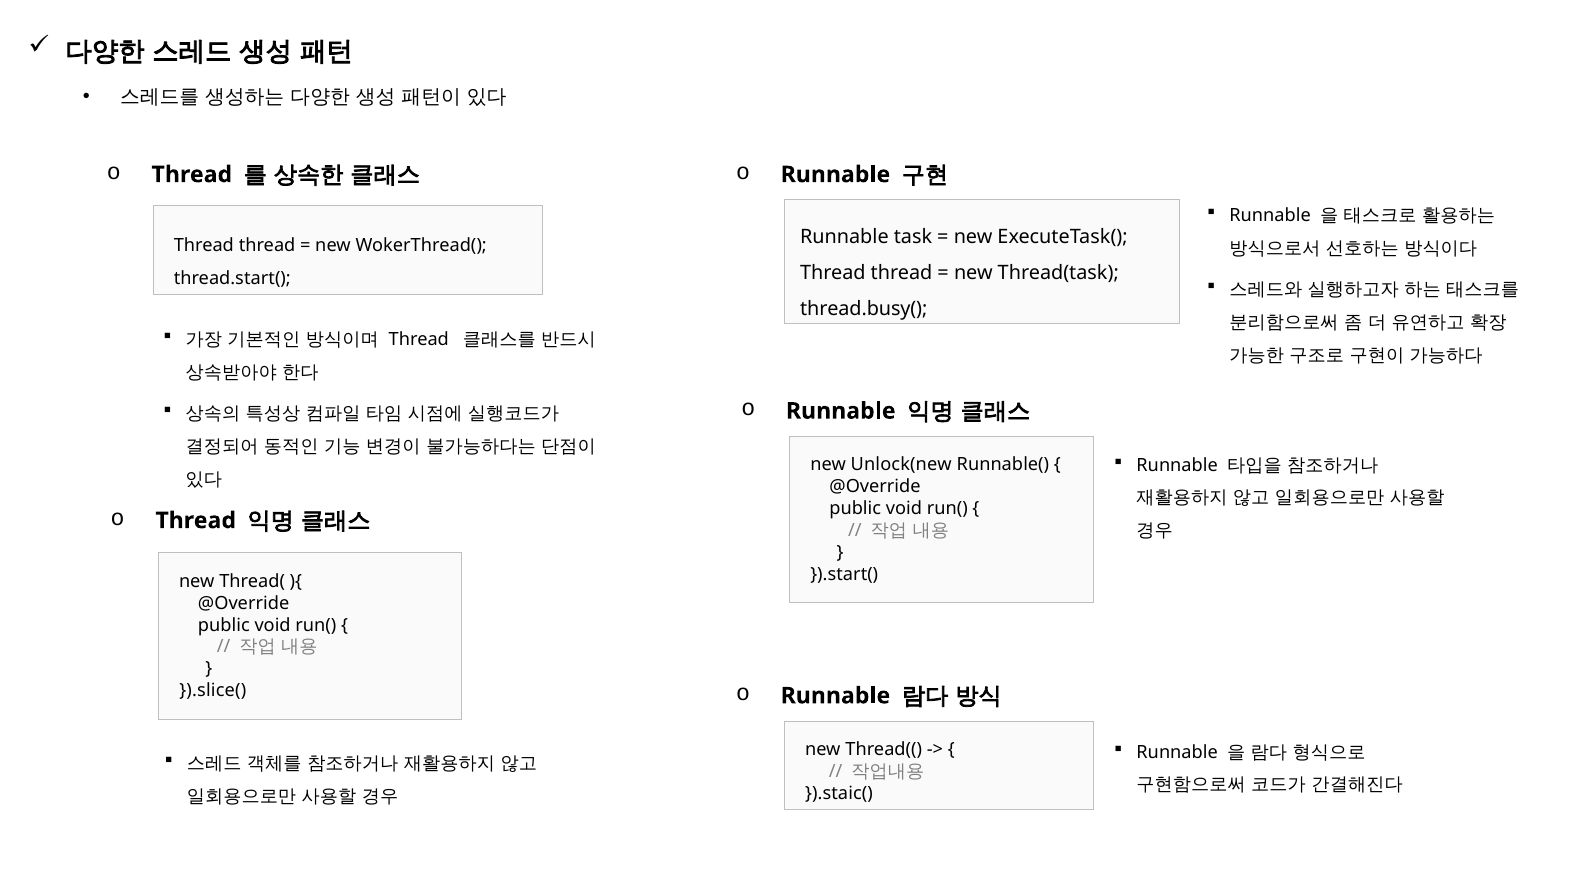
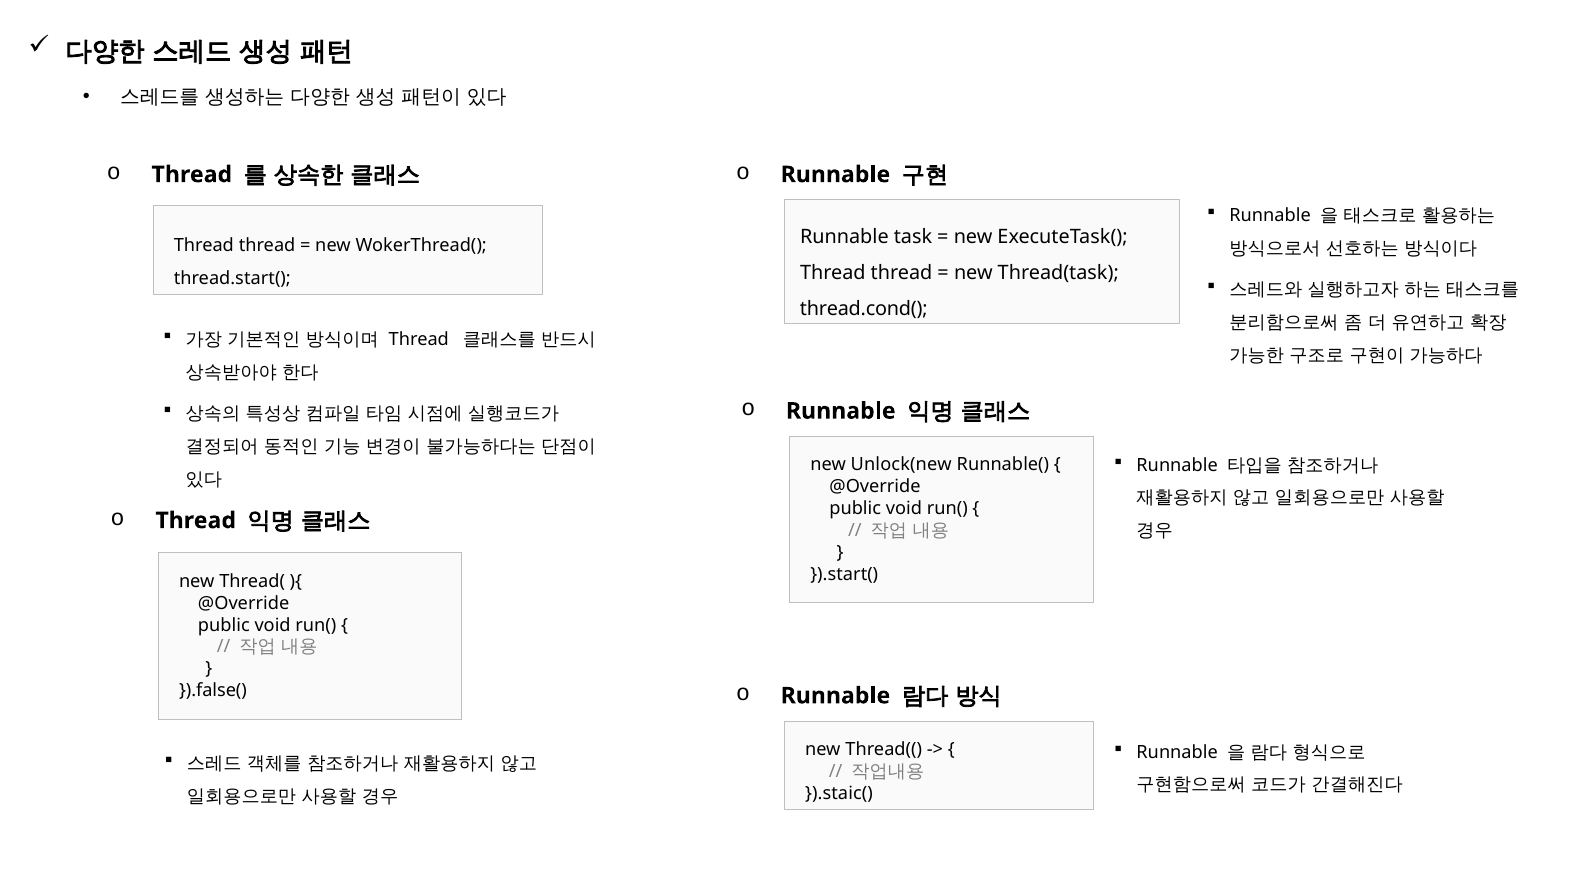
thread.busy(: thread.busy( -> thread.cond( (864, 309)
}).slice(: }).slice( -> }).false( (213, 690)
